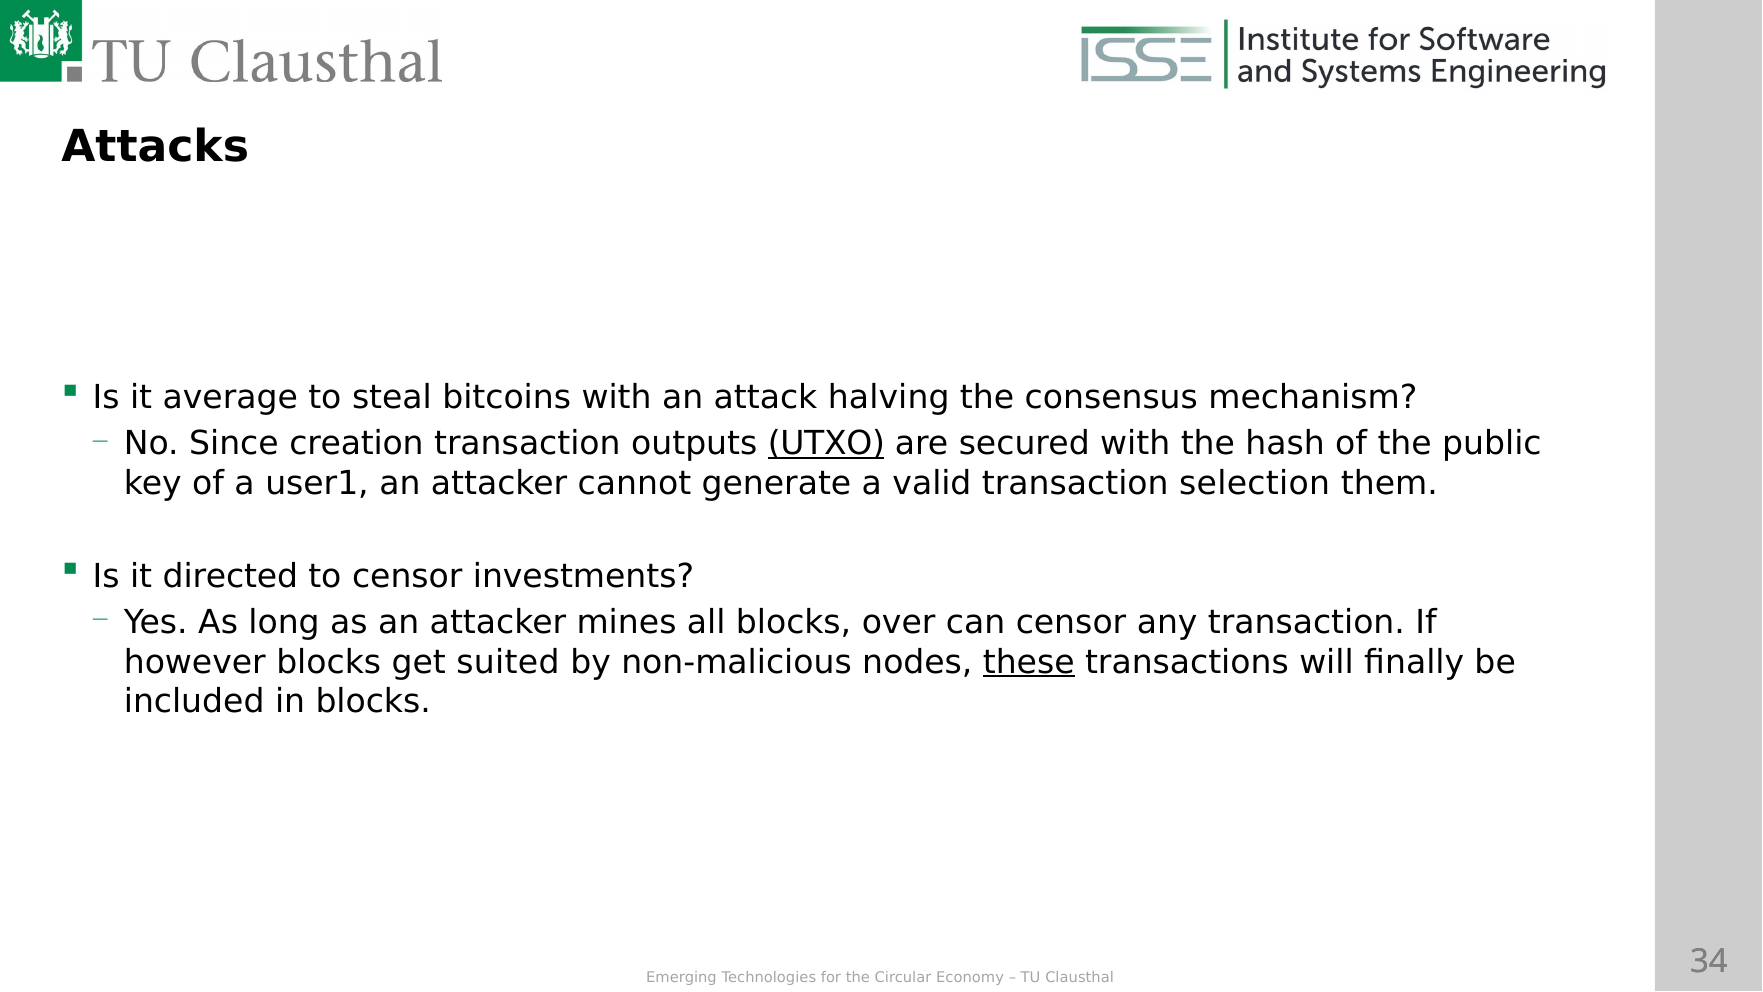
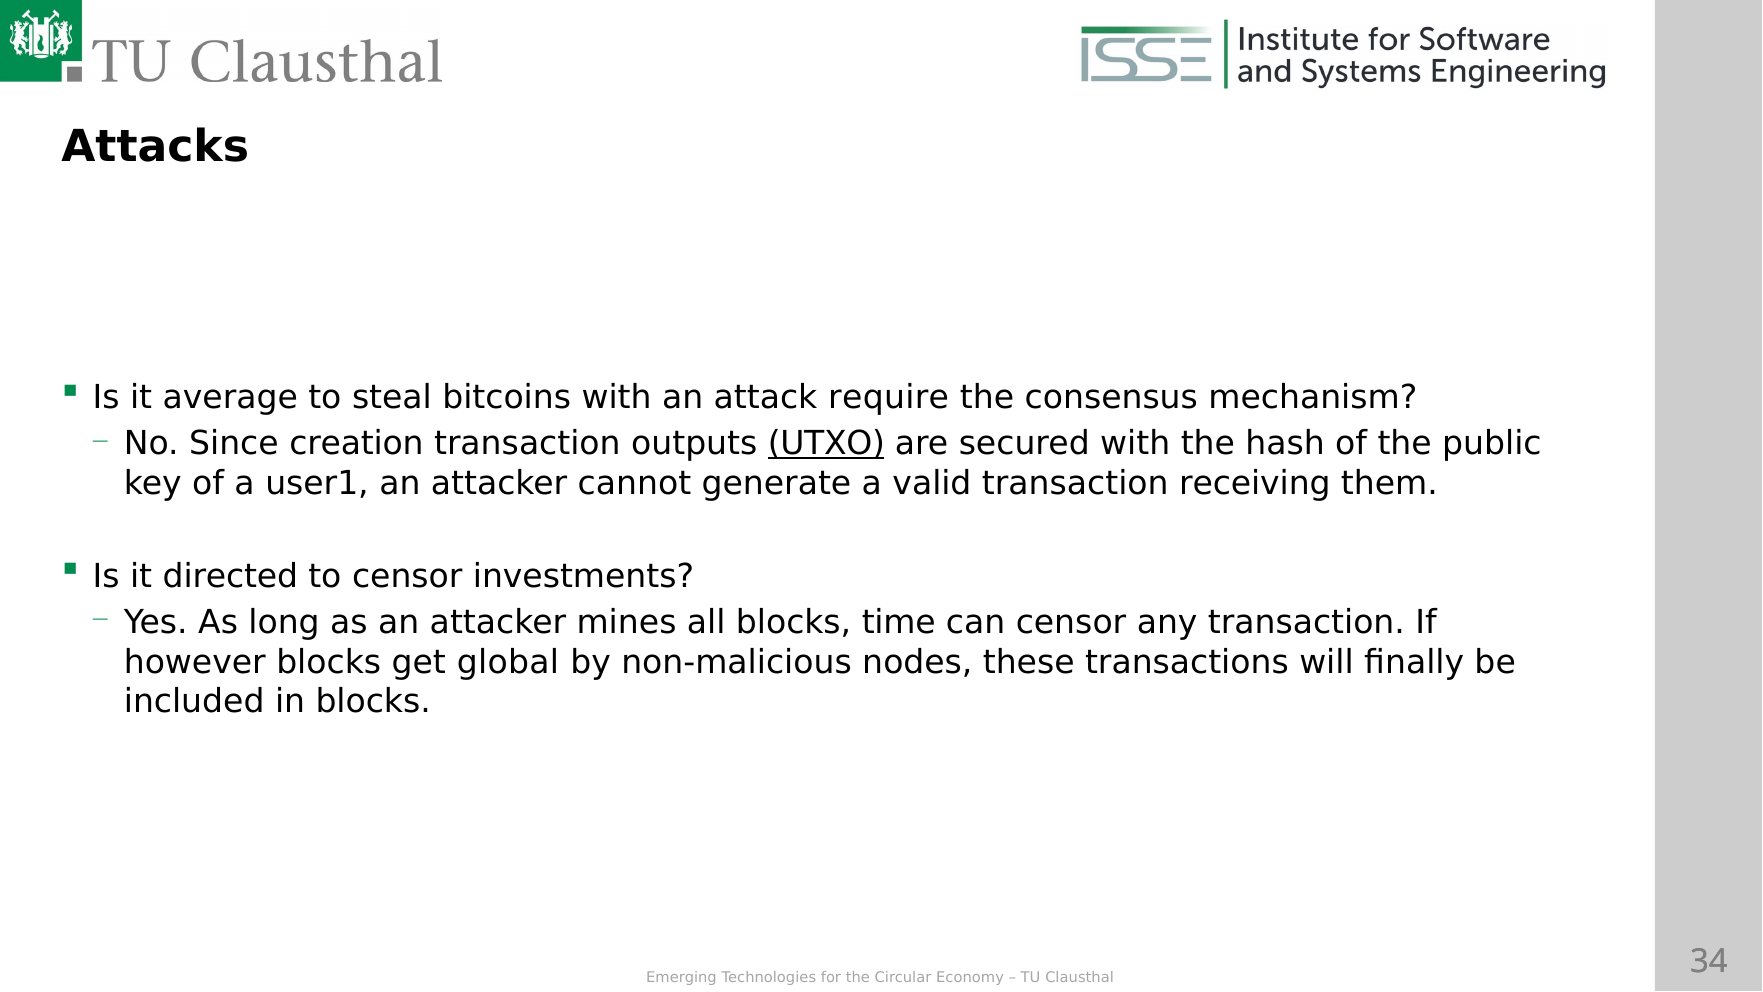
halving: halving -> require (889, 398)
selection: selection -> receiving (1255, 483)
over: over -> time (899, 622)
suited: suited -> global (508, 662)
these underline: present -> none (1029, 662)
